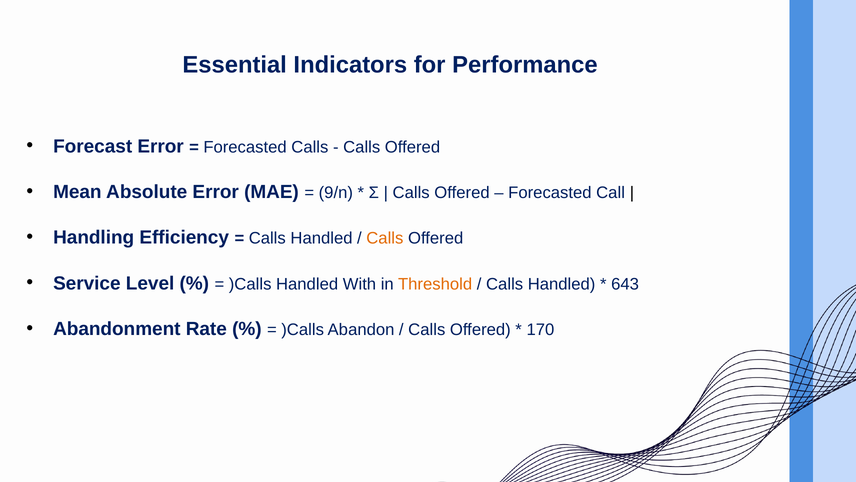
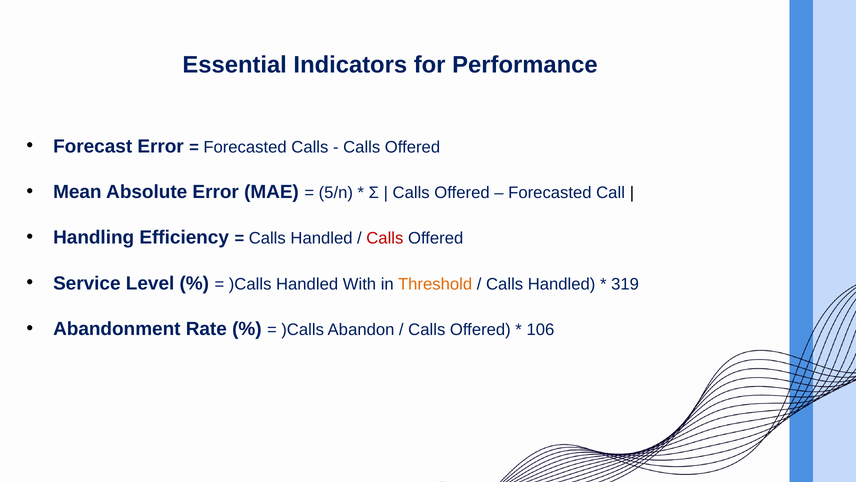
9/n: 9/n -> 5/n (336, 192)
Calls colour: orange -> red (385, 238)
643: 643 -> 319 (625, 284)
170: 170 -> 106 (540, 329)
